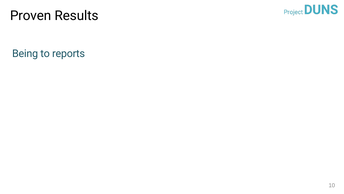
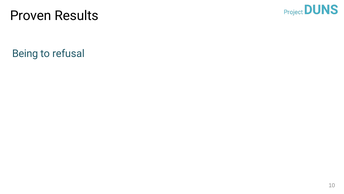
reports: reports -> refusal (68, 54)
